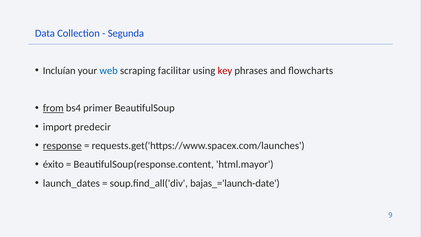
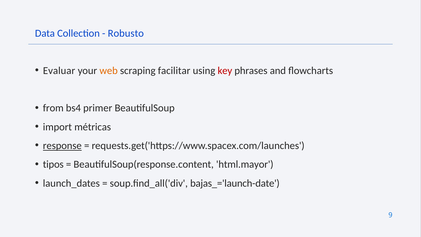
Segunda: Segunda -> Robusto (126, 33)
Incluían: Incluían -> Evaluar (59, 71)
web colour: blue -> orange (109, 71)
from underline: present -> none (53, 108)
predecir: predecir -> métricas (93, 127)
éxito: éxito -> tipos (53, 164)
